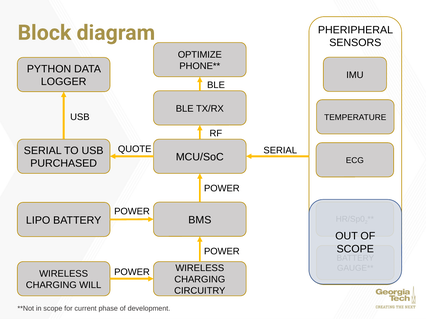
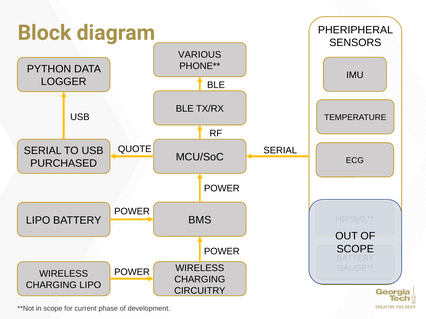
OPTIMIZE: OPTIMIZE -> VARIOUS (200, 55)
CHARGING WILL: WILL -> LIPO (90, 285)
